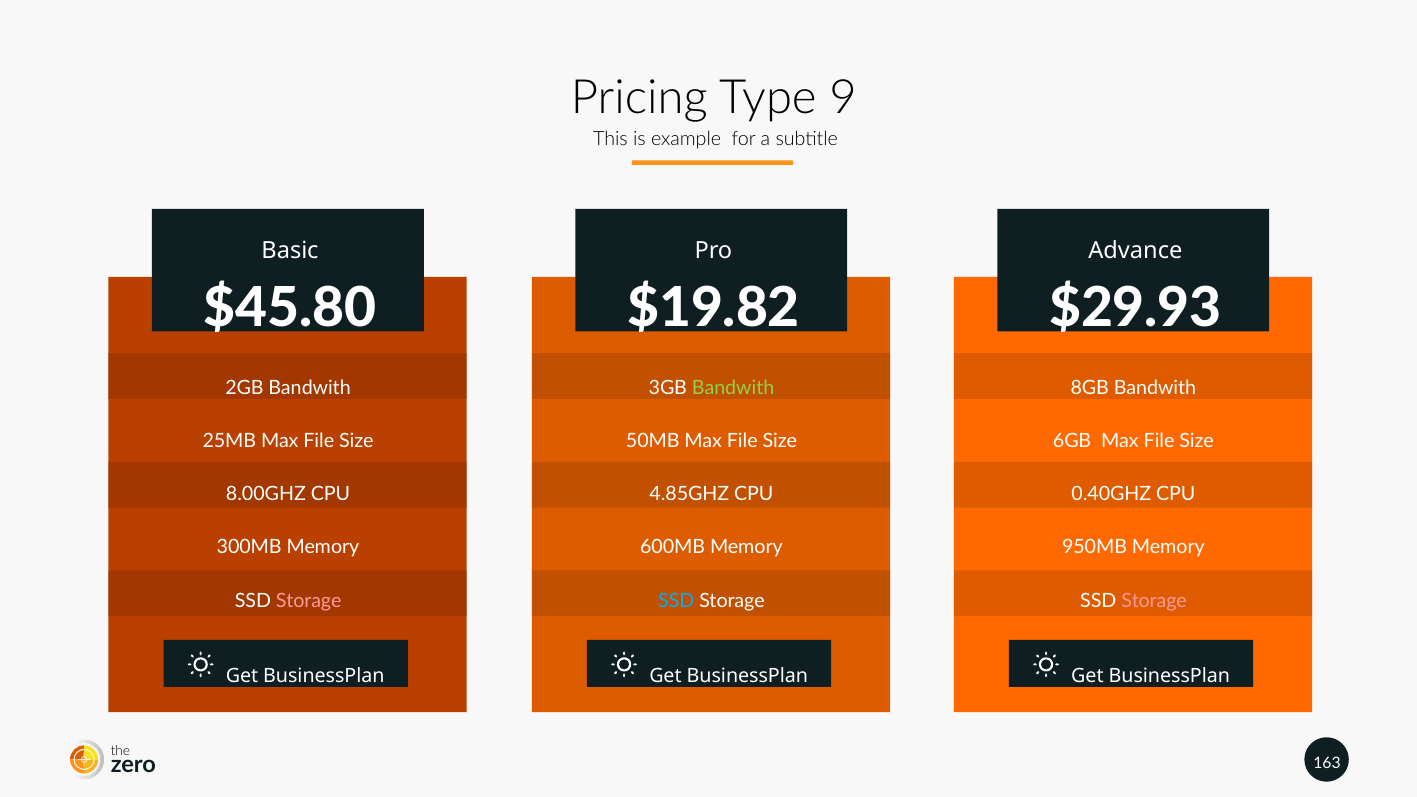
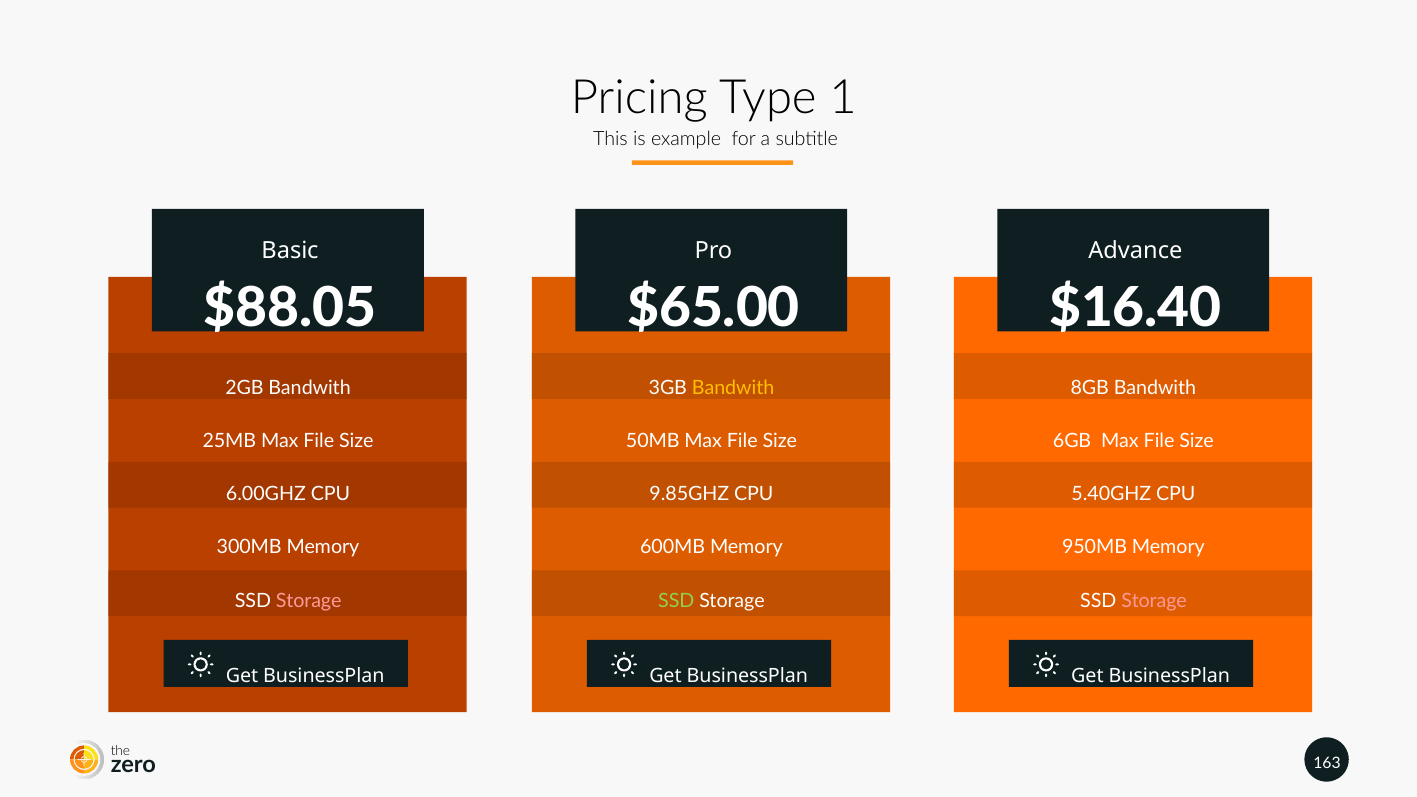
9: 9 -> 1 (843, 98)
$45.80: $45.80 -> $88.05 (290, 309)
$19.82: $19.82 -> $65.00 (714, 309)
$29.93: $29.93 -> $16.40 (1136, 309)
Bandwith colour: light green -> yellow (733, 388)
8.00GHZ: 8.00GHZ -> 6.00GHZ (266, 494)
4.85GHZ: 4.85GHZ -> 9.85GHZ (689, 494)
0.40GHZ: 0.40GHZ -> 5.40GHZ (1111, 494)
SSD colour: light blue -> light green (676, 601)
